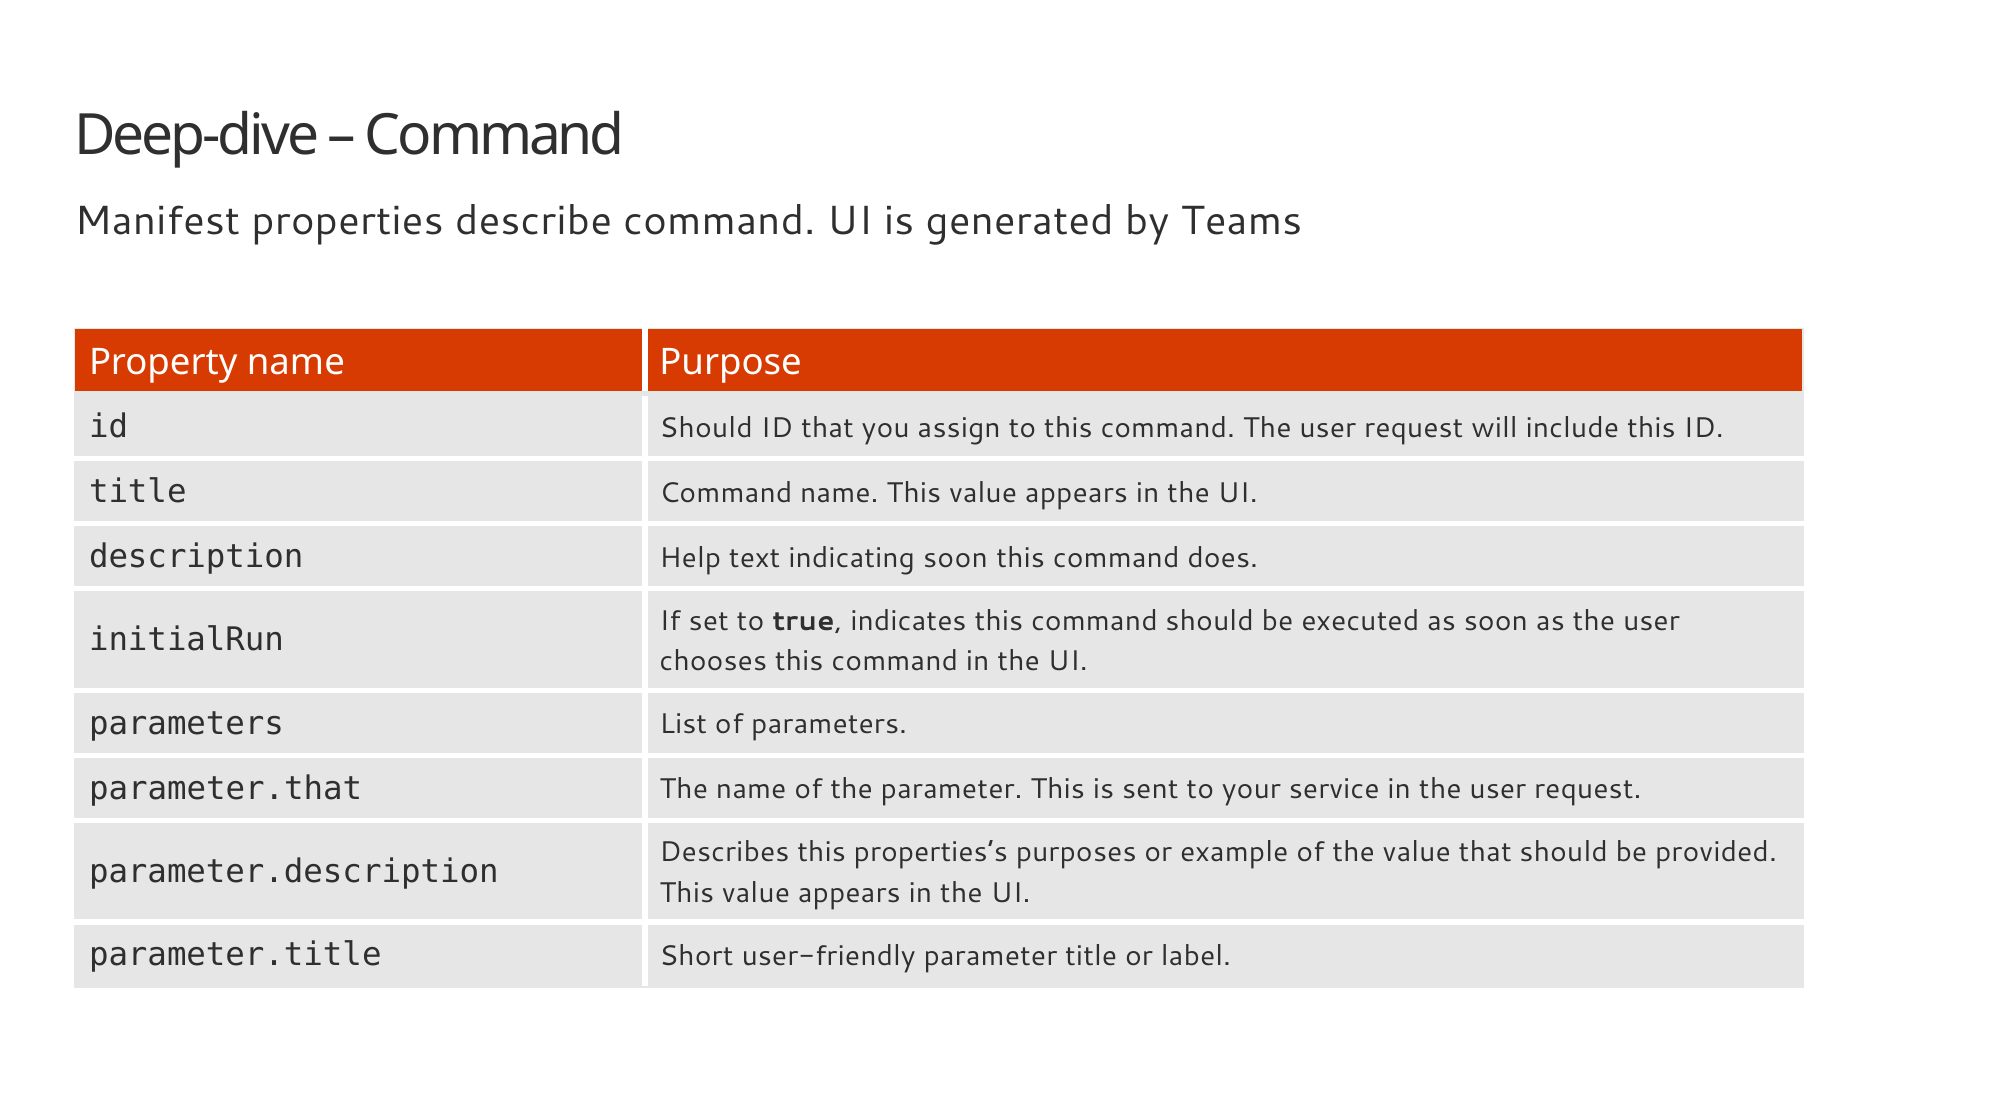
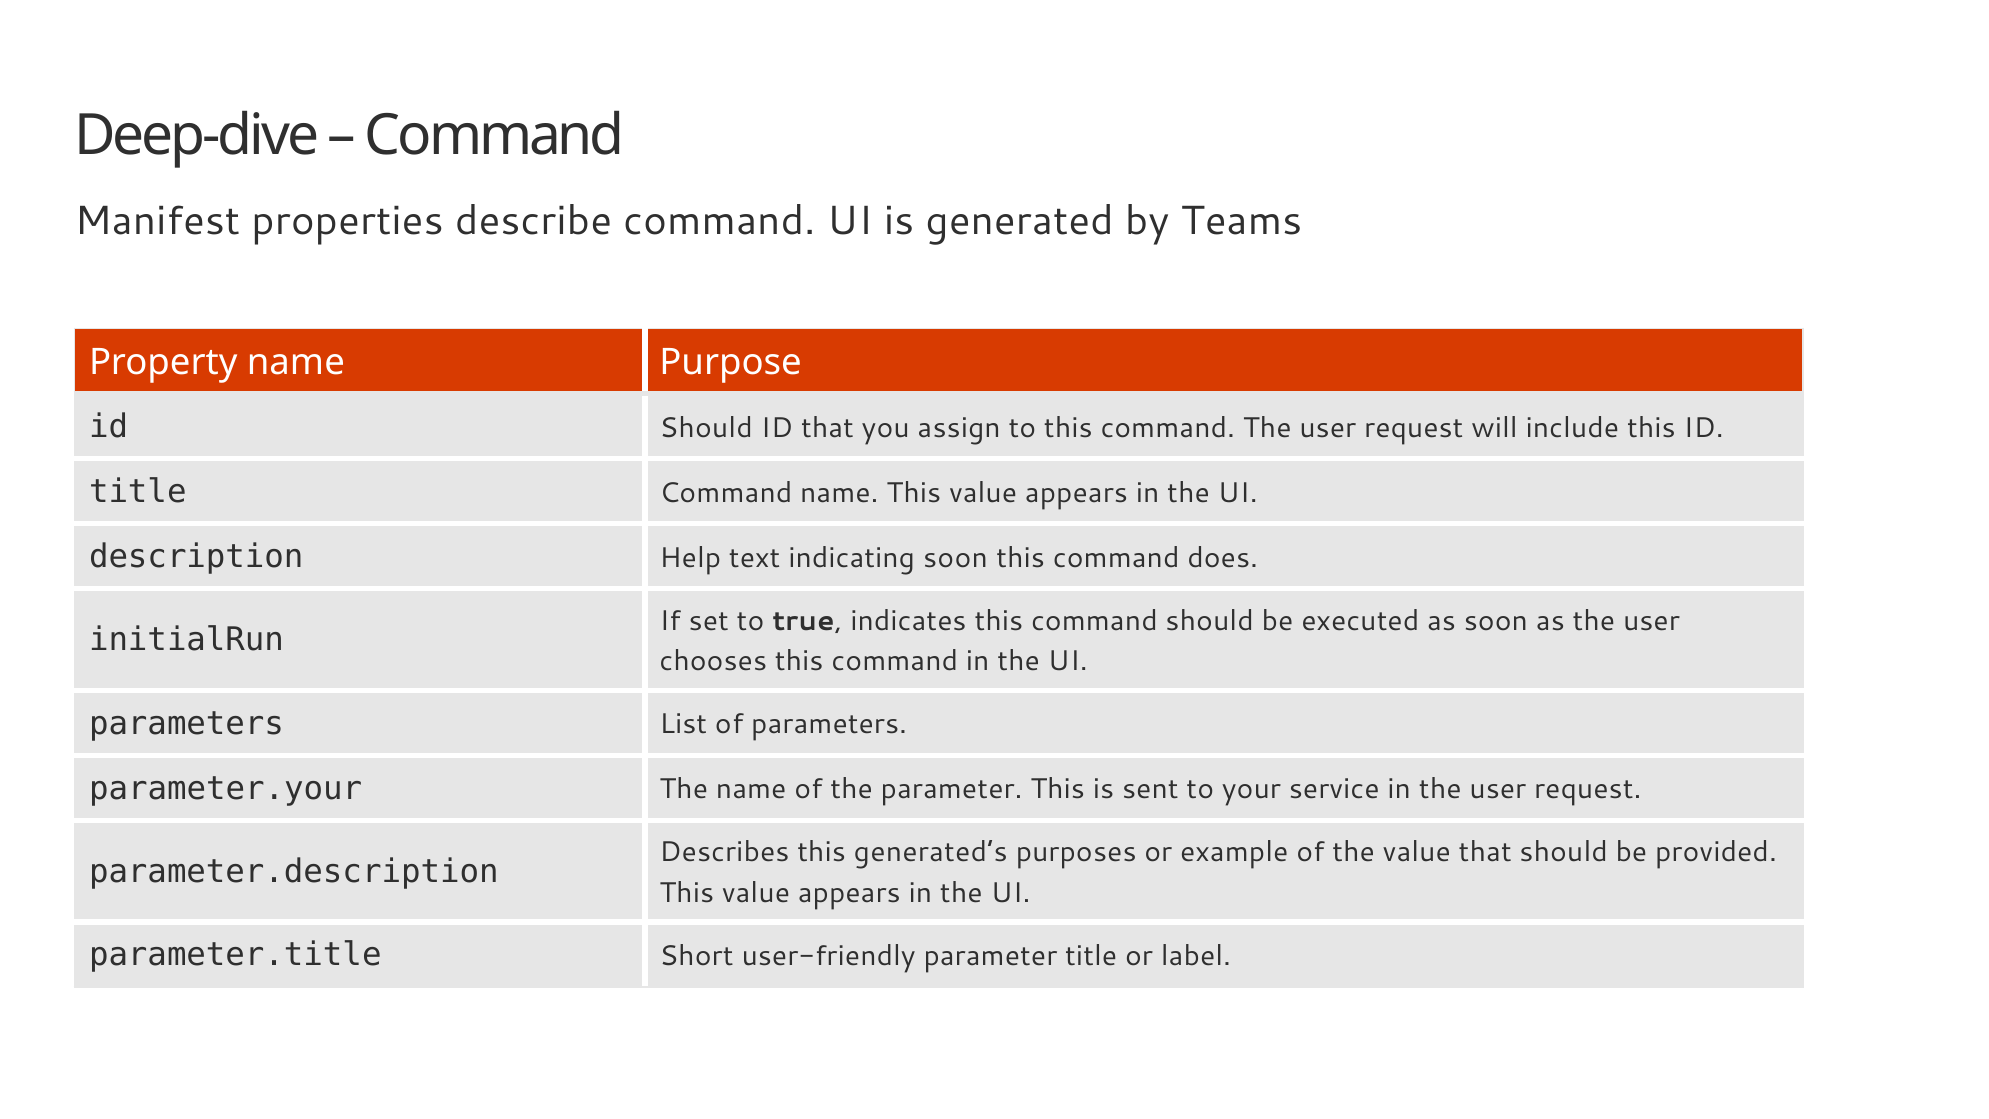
parameter.that: parameter.that -> parameter.your (226, 788)
properties’s: properties’s -> generated’s (931, 852)
